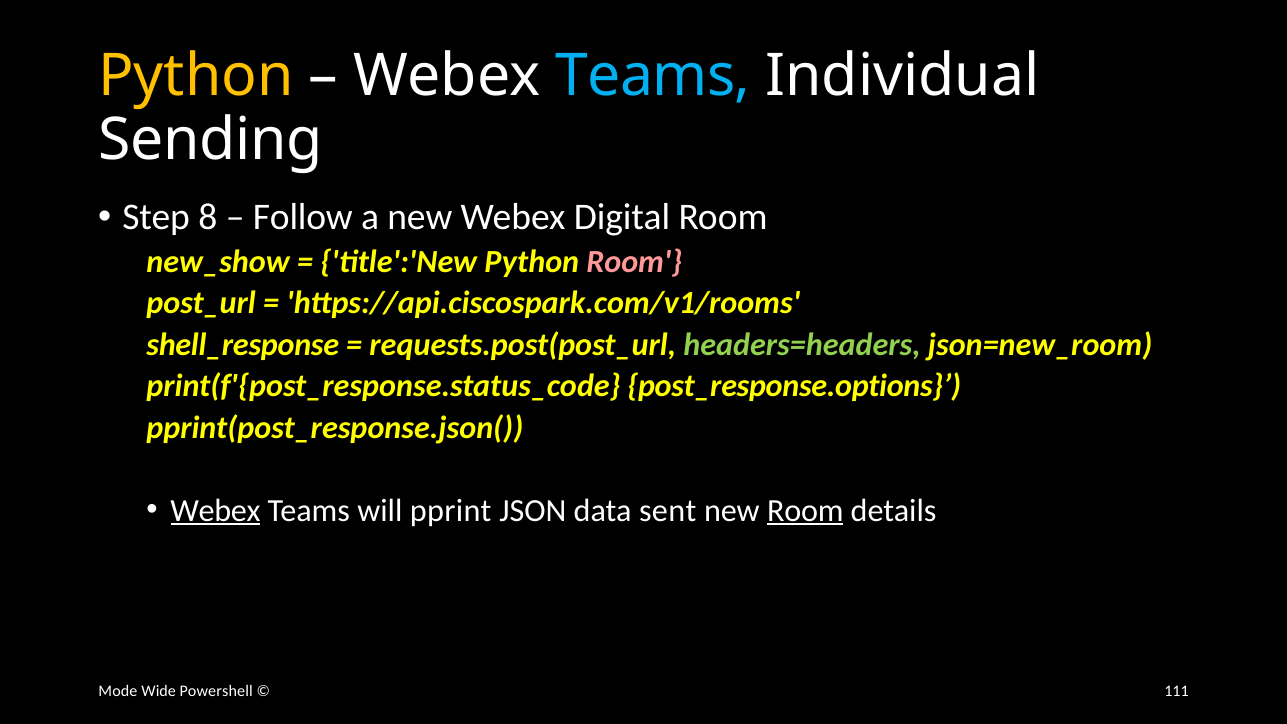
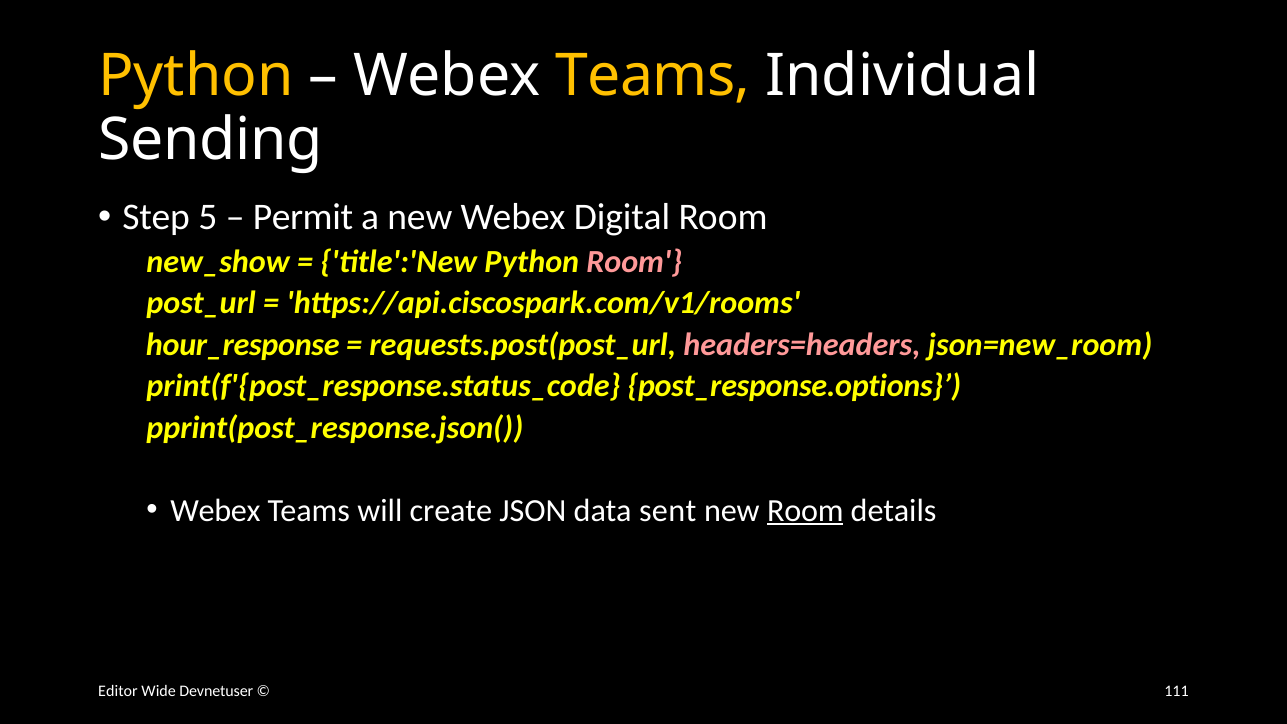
Teams colour: light blue -> yellow (653, 76)
8: 8 -> 5 (208, 218)
Follow: Follow -> Permit (303, 218)
shell_response: shell_response -> hour_response (243, 345)
headers=headers colour: light green -> pink (802, 345)
Webex underline: present -> none (216, 510)
pprint: pprint -> create (451, 510)
Mode: Mode -> Editor (118, 691)
Powershell: Powershell -> Devnetuser (216, 691)
